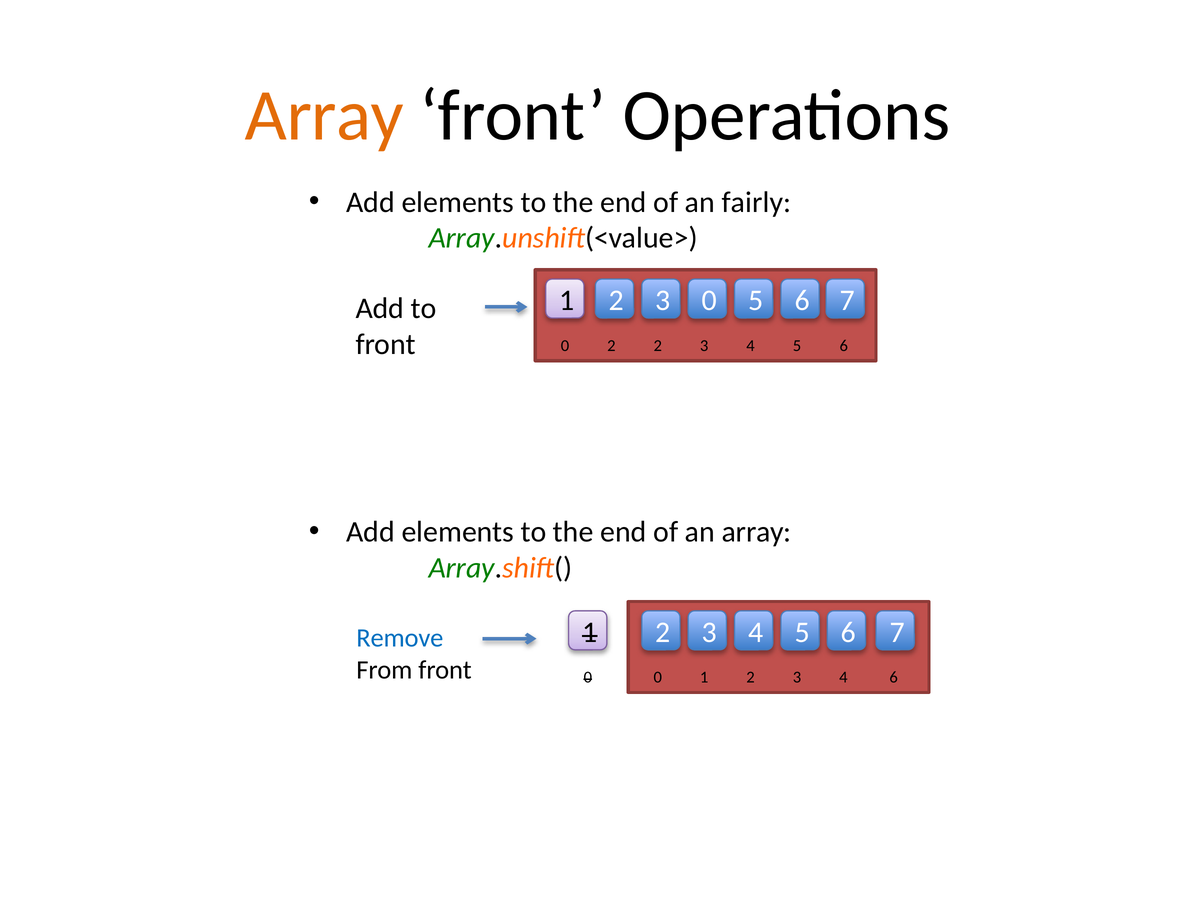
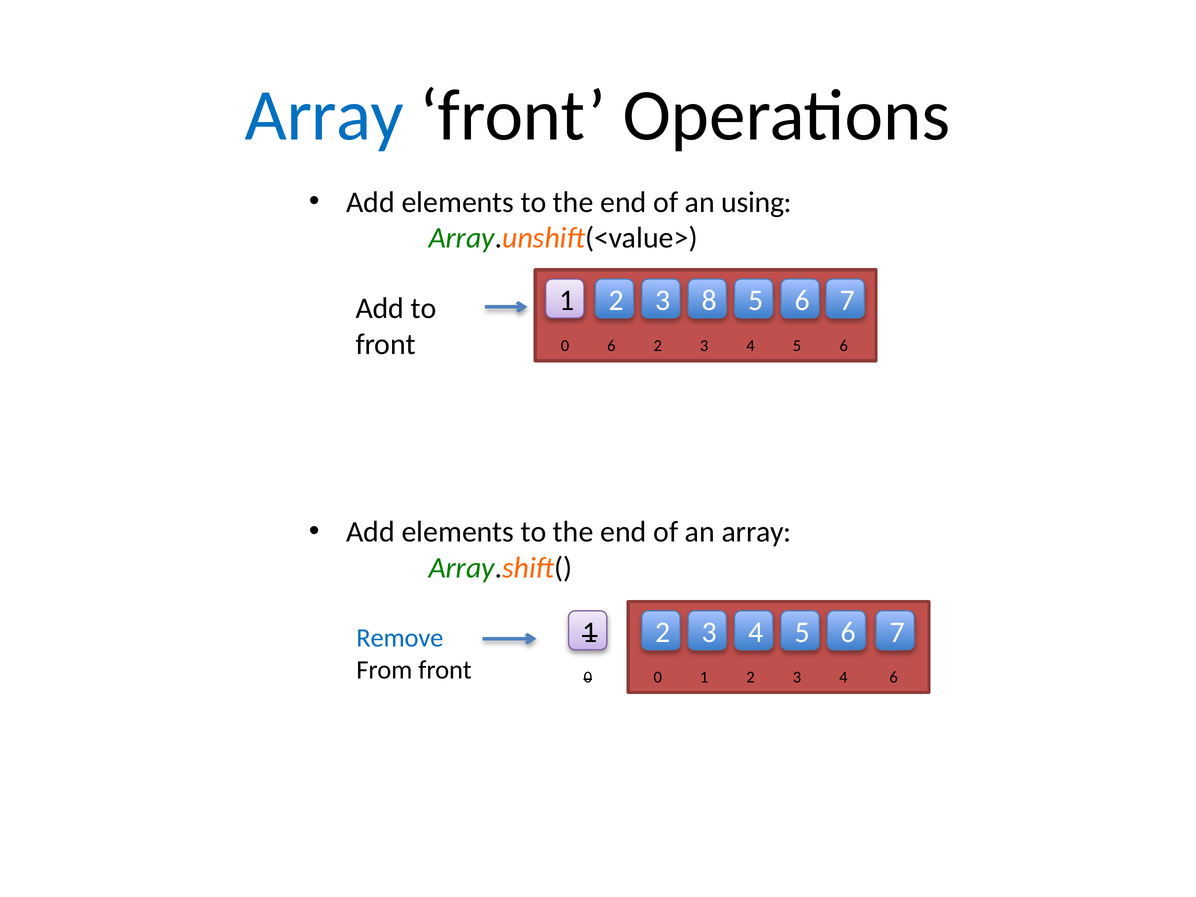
Array colour: orange -> blue (324, 116)
fairly: fairly -> using (757, 202)
3 0: 0 -> 8 (709, 301)
0 2: 2 -> 6 (611, 346)
